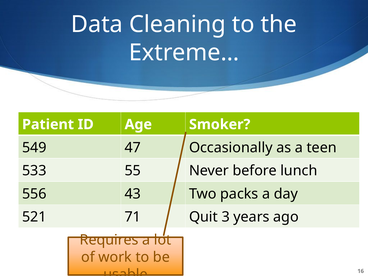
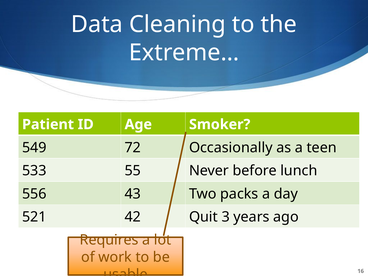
47: 47 -> 72 (133, 148)
71: 71 -> 42 (133, 217)
